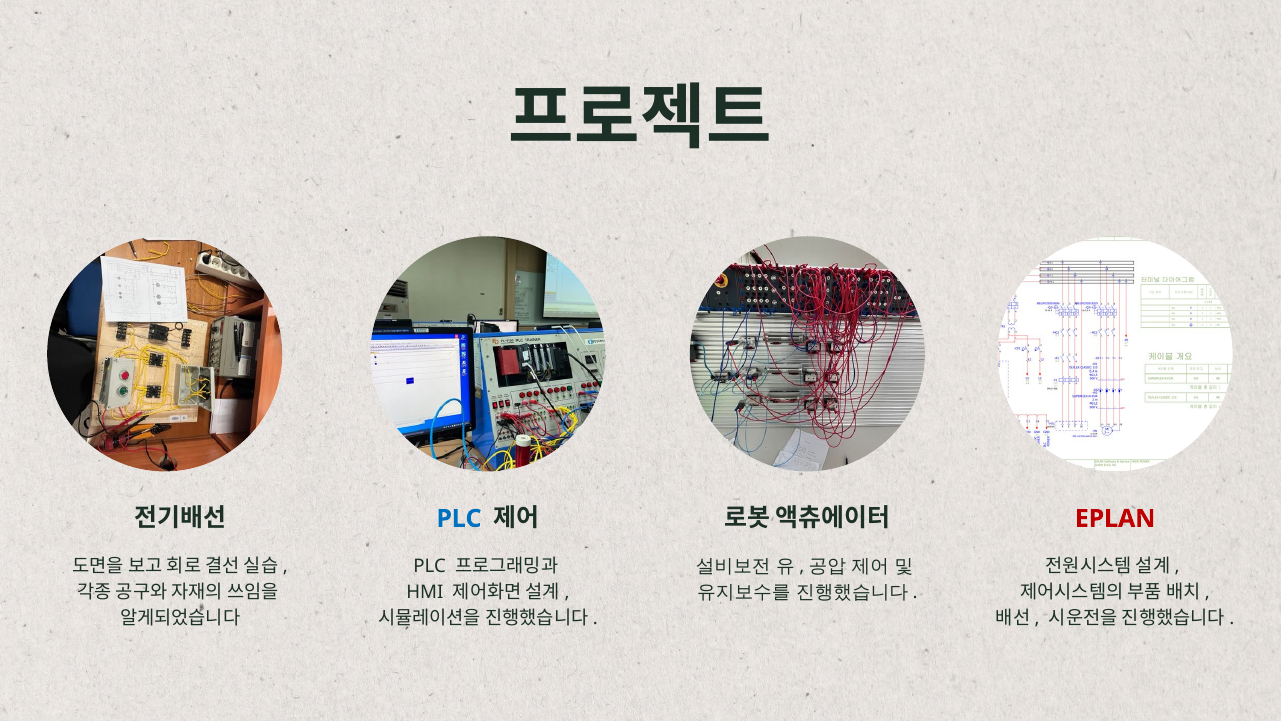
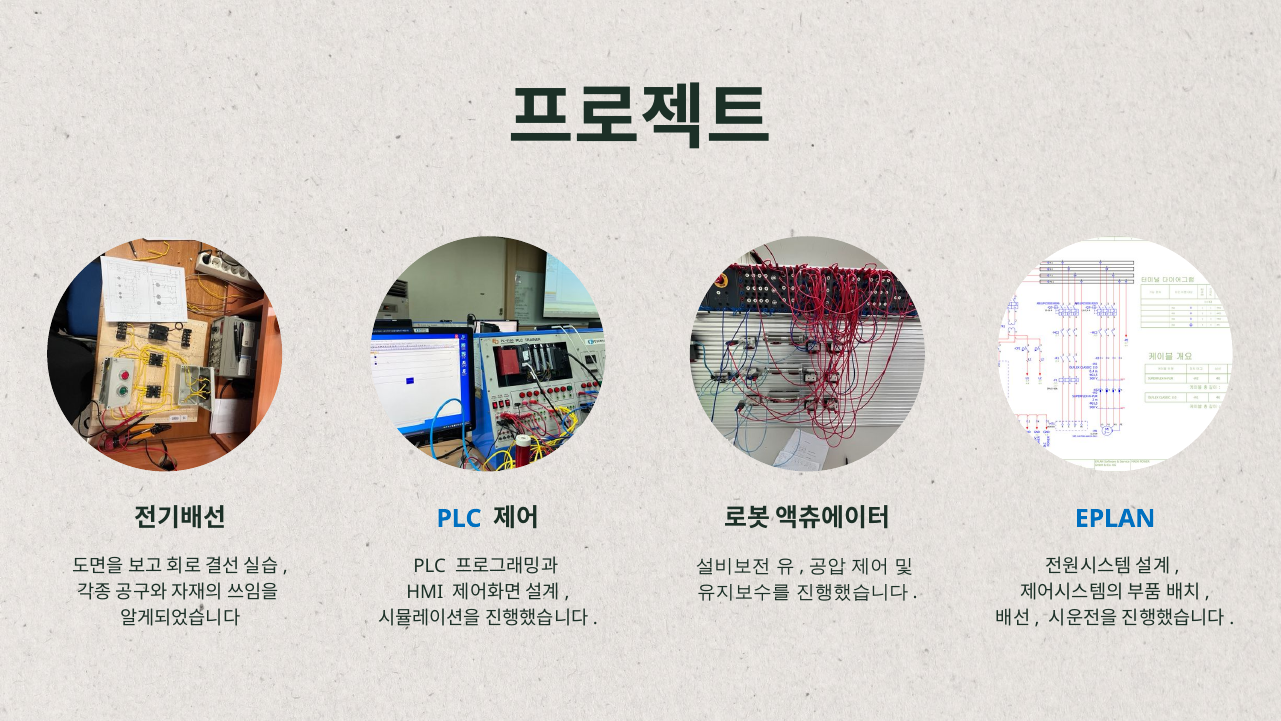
EPLAN colour: red -> blue (1115, 518)
